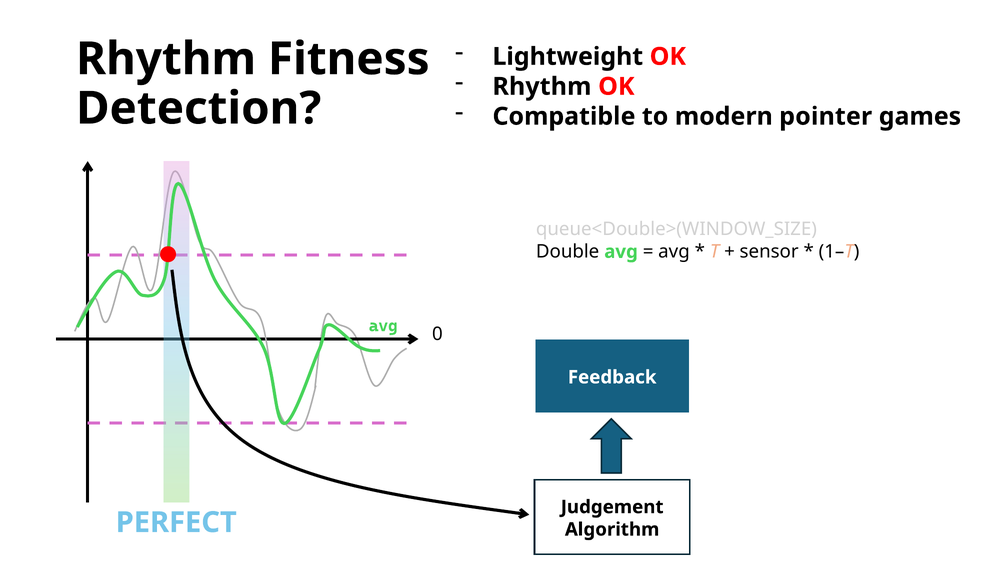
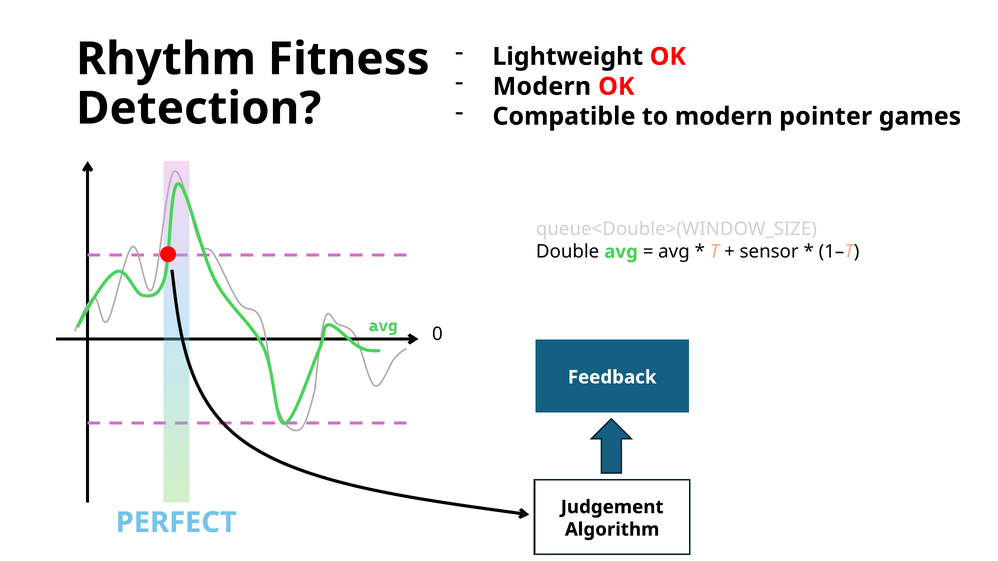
Rhythm: Rhythm -> Modern (542, 87)
